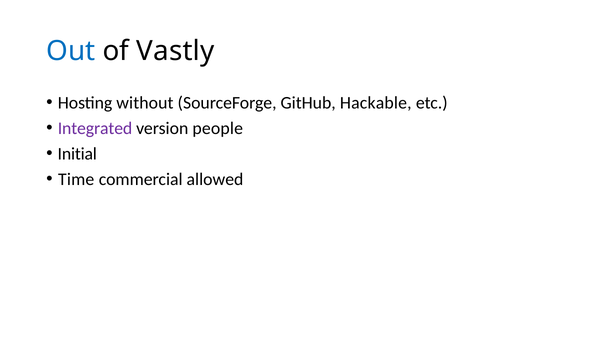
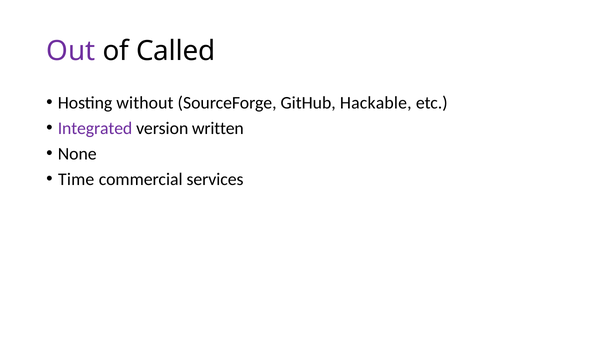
Out colour: blue -> purple (71, 51)
Vastly: Vastly -> Called (176, 51)
people: people -> written (218, 128)
Initial: Initial -> None (77, 154)
allowed: allowed -> services (215, 179)
